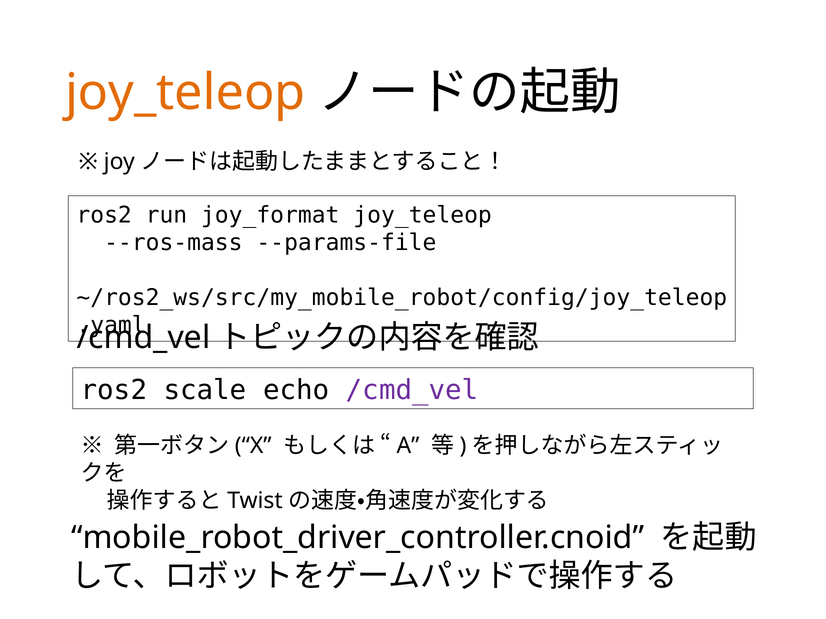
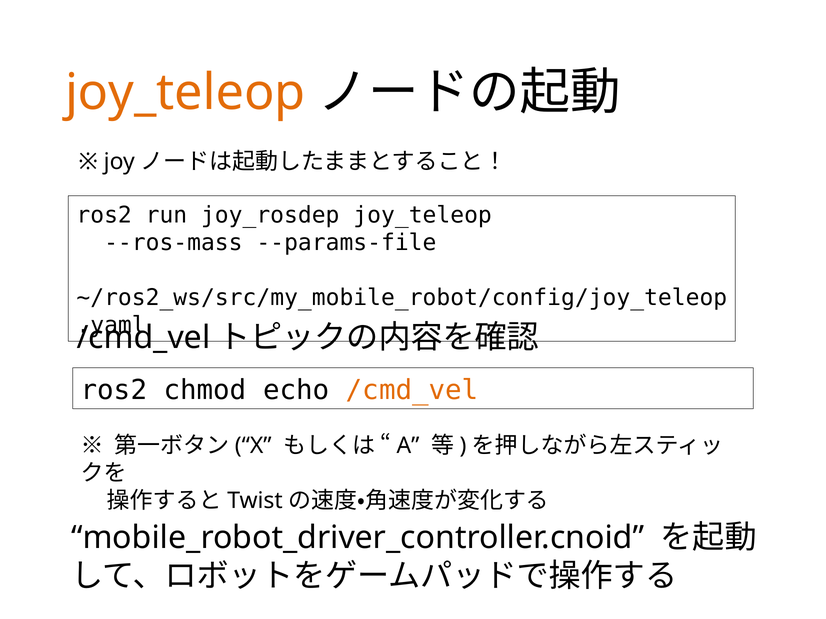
joy_format: joy_format -> joy_rosdep (270, 215)
scale: scale -> chmod (205, 391)
/cmd_vel colour: purple -> orange (412, 391)
